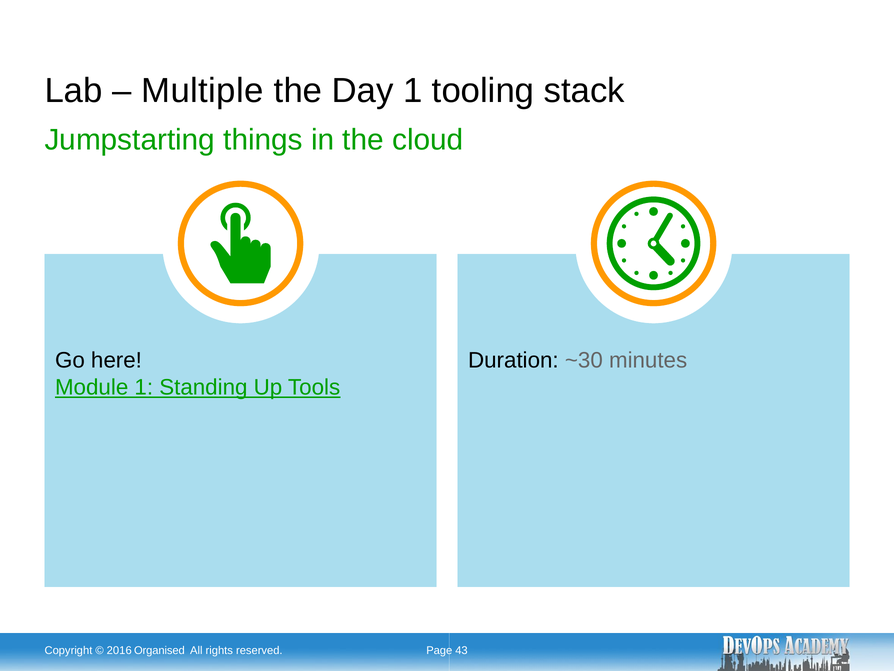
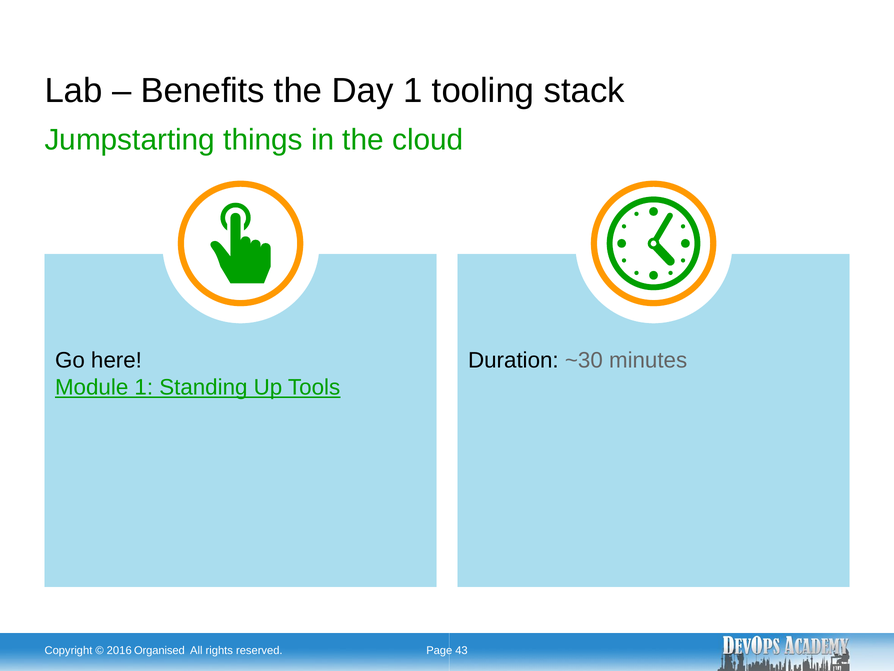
Multiple: Multiple -> Benefits (203, 91)
